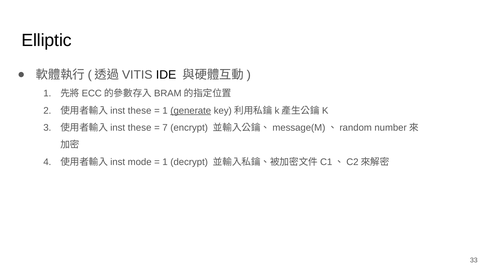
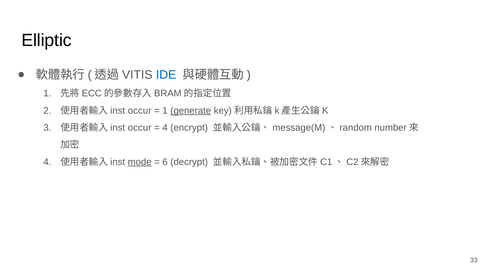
IDE colour: black -> blue (166, 75)
these: these -> occur (140, 111)
these: these -> occur (140, 128)
7: 7 -> 4 (165, 128)
mode underline: none -> present (140, 162)
1: 1 -> 6 (165, 162)
